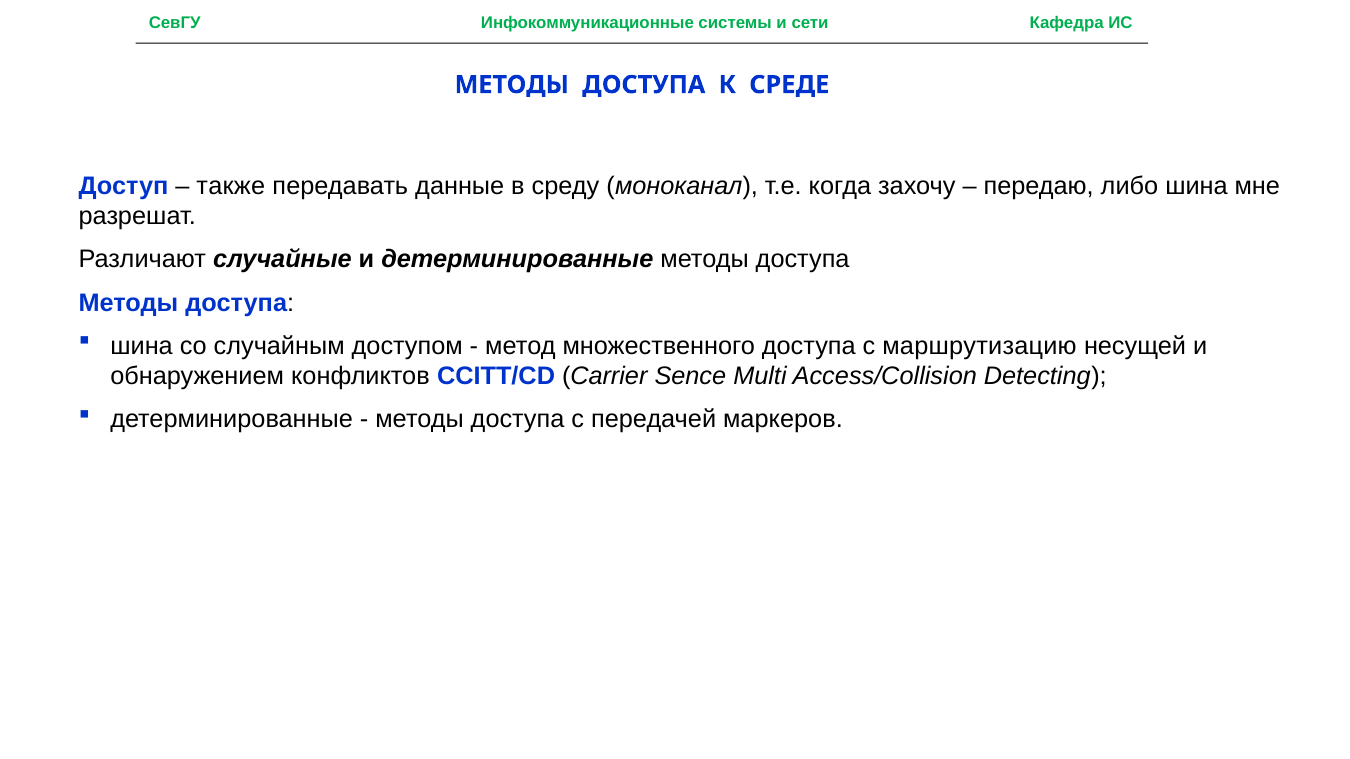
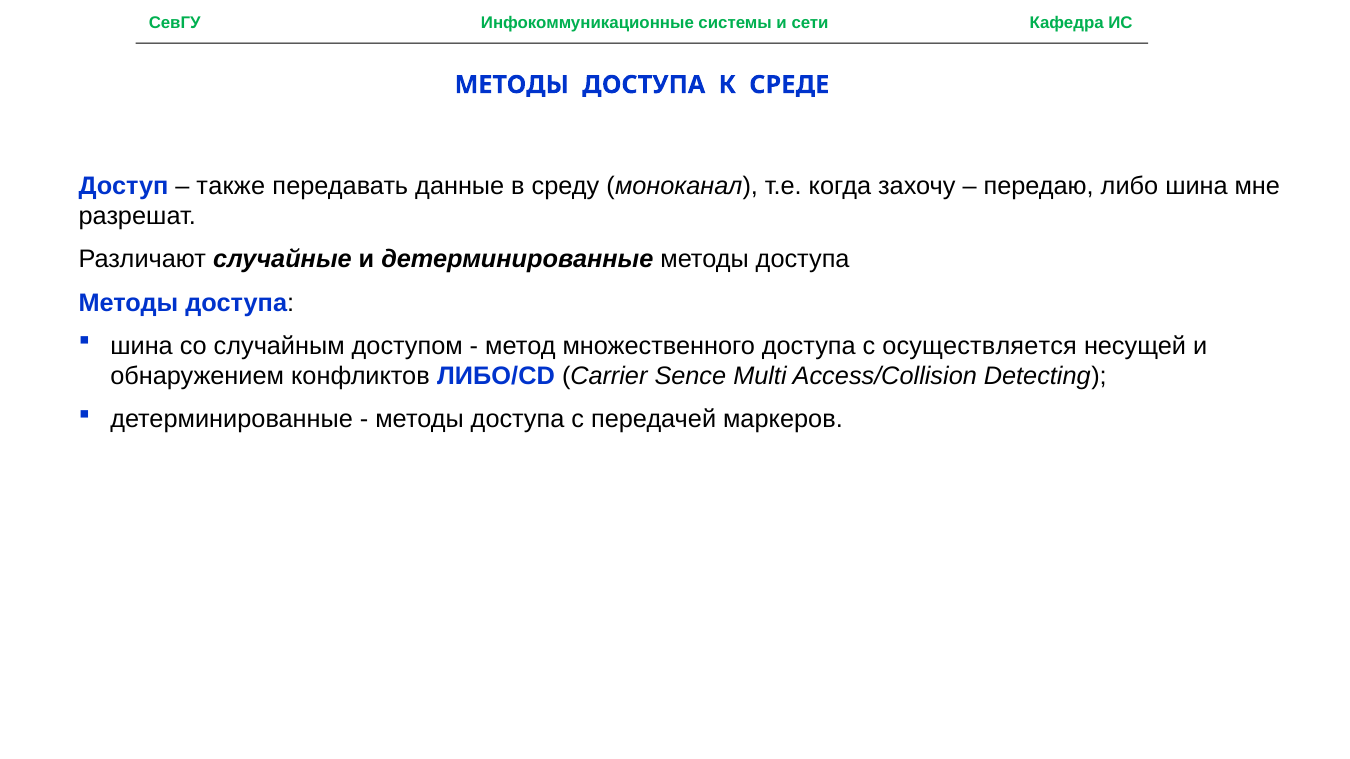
маршрутизацию: маршрутизацию -> осуществляется (980, 346)
CCITT/CD: CCITT/CD -> ЛИБО/CD (496, 376)
